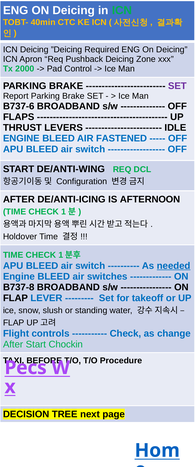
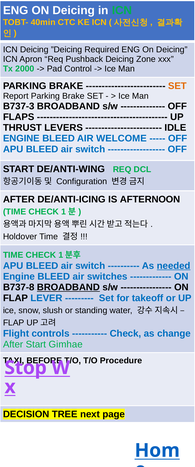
SET colour: purple -> orange (177, 86)
B737-6: B737-6 -> B737-3 (19, 106)
FASTENED: FASTENED -> WELCOME (121, 138)
BROADBAND underline: none -> present (68, 287)
Chockin: Chockin -> Gimhae (66, 344)
Pecs: Pecs -> Stop (26, 367)
